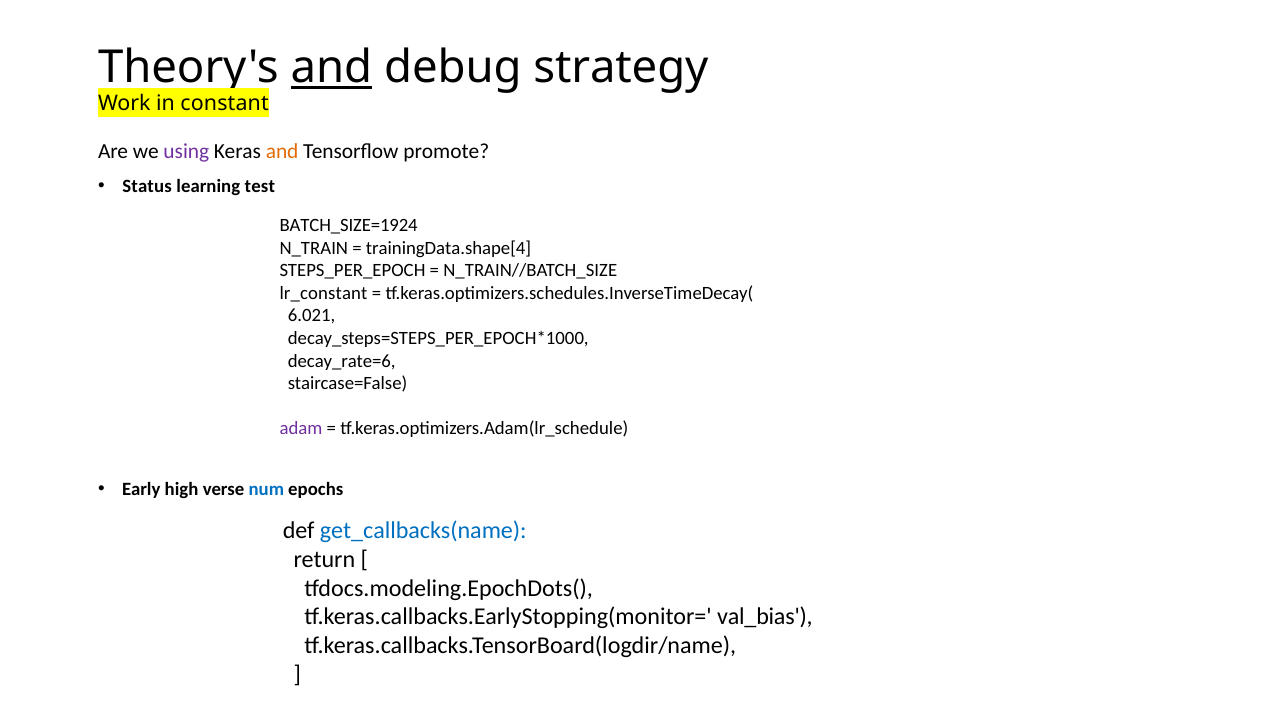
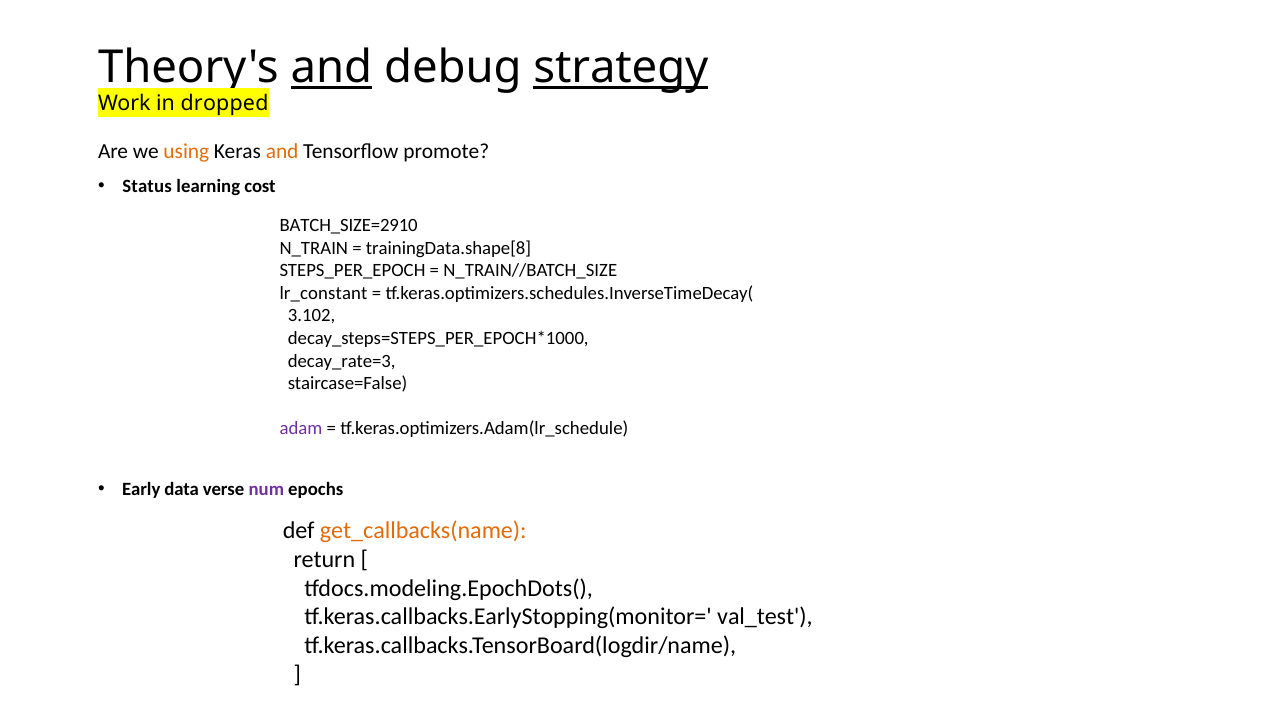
strategy underline: none -> present (621, 68)
constant: constant -> dropped (225, 104)
using colour: purple -> orange (186, 151)
test: test -> cost (260, 186)
BATCH_SIZE=1924: BATCH_SIZE=1924 -> BATCH_SIZE=2910 (349, 226)
trainingData.shape[4: trainingData.shape[4 -> trainingData.shape[8 (449, 248)
6.021: 6.021 -> 3.102 (312, 316)
decay_rate=6: decay_rate=6 -> decay_rate=3 (342, 361)
high: high -> data (182, 489)
num colour: blue -> purple (266, 489)
get_callbacks(name colour: blue -> orange (423, 531)
val_bias: val_bias -> val_test (765, 617)
